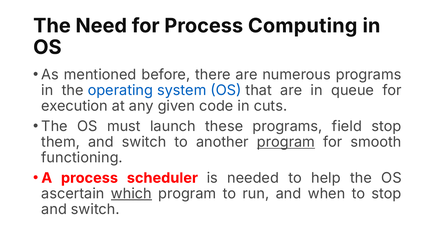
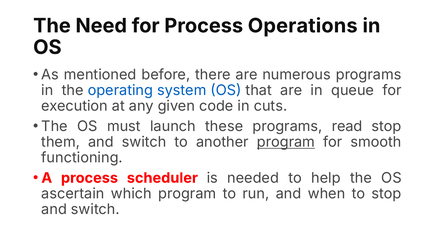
Computing: Computing -> Operations (303, 26)
field: field -> read (347, 126)
which underline: present -> none (131, 193)
